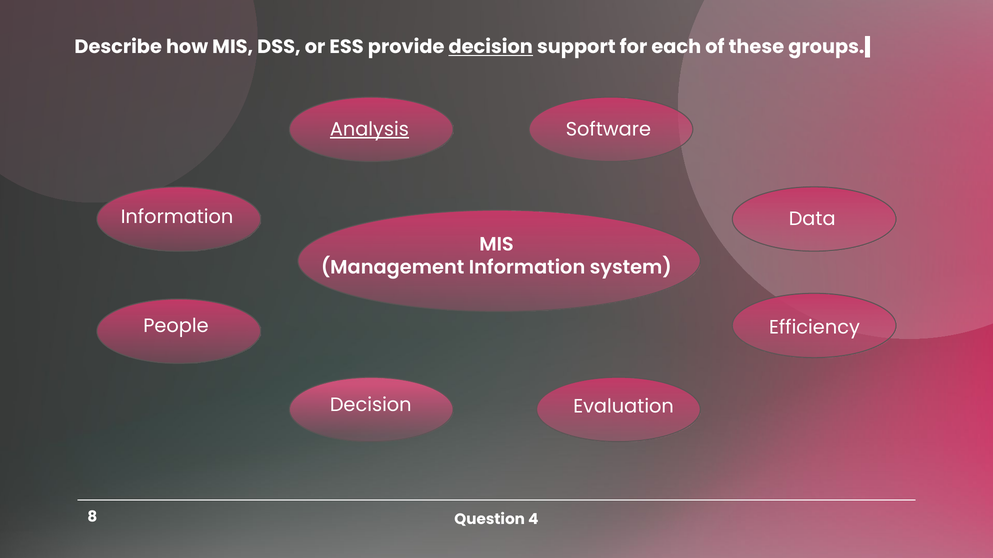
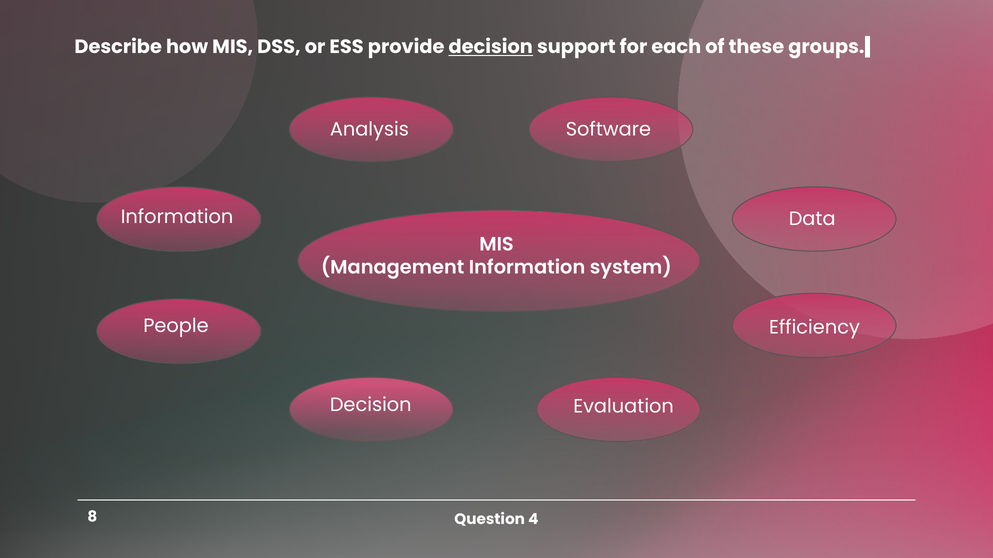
Analysis underline: present -> none (369, 130)
